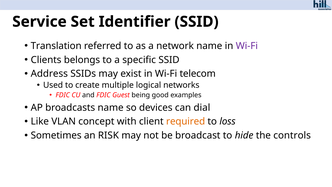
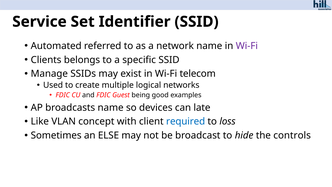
Translation: Translation -> Automated (56, 46)
Address: Address -> Manage (49, 74)
dial: dial -> late (202, 107)
required colour: orange -> blue (186, 121)
RISK: RISK -> ELSE (109, 135)
